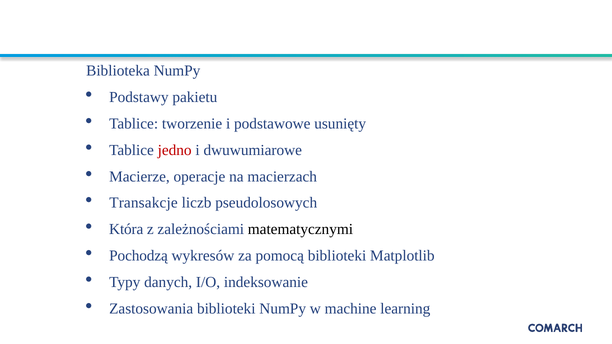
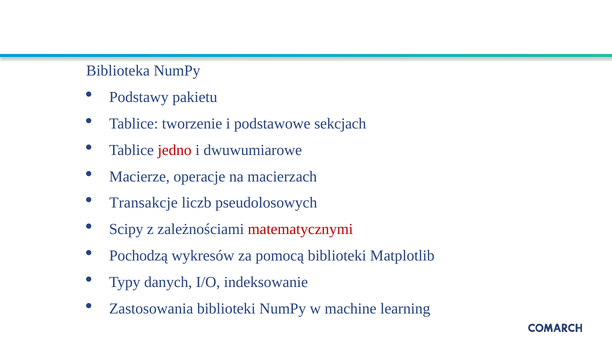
usunięty: usunięty -> sekcjach (340, 124)
Która: Która -> Scipy (126, 230)
matematycznymi colour: black -> red (300, 230)
